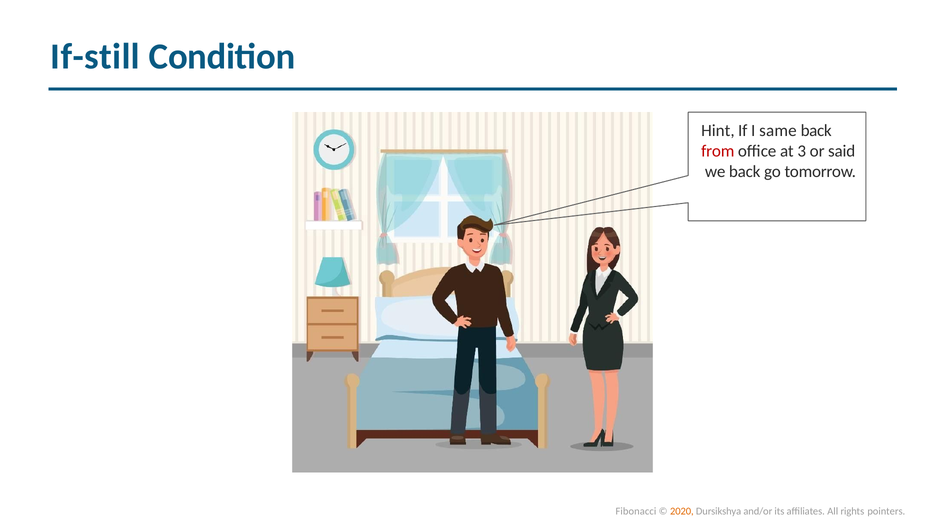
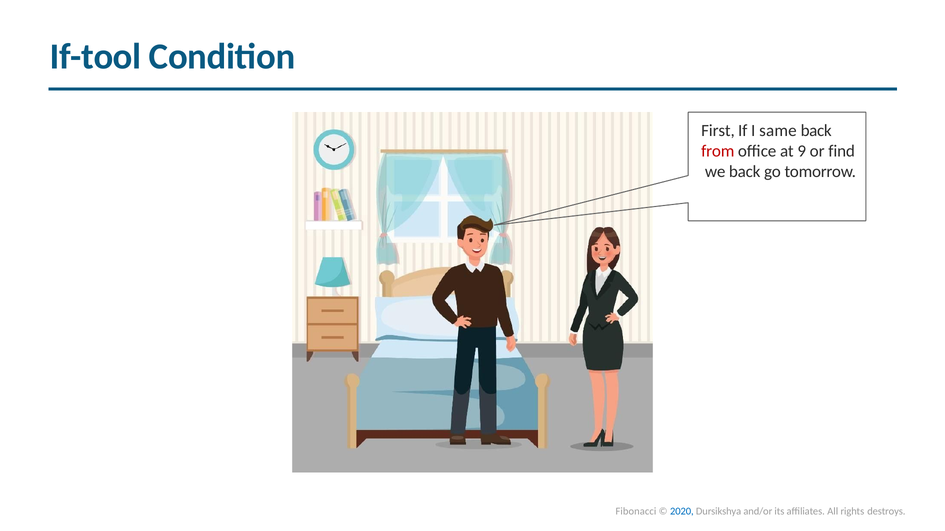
If-still: If-still -> If-tool (96, 57)
Hint: Hint -> First (718, 131)
3: 3 -> 9 (802, 151)
said: said -> find (842, 151)
2020 colour: orange -> blue (682, 512)
pointers: pointers -> destroys (886, 512)
